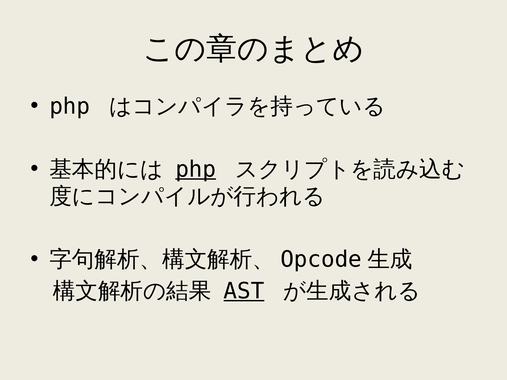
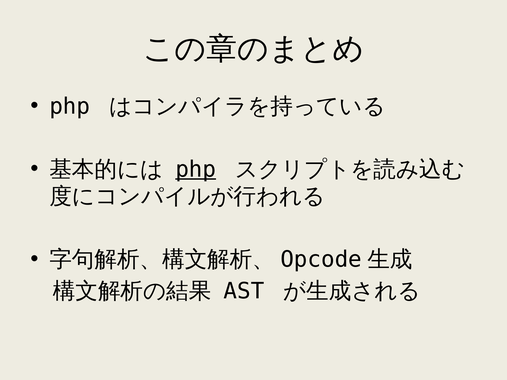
AST underline: present -> none (244, 291)
